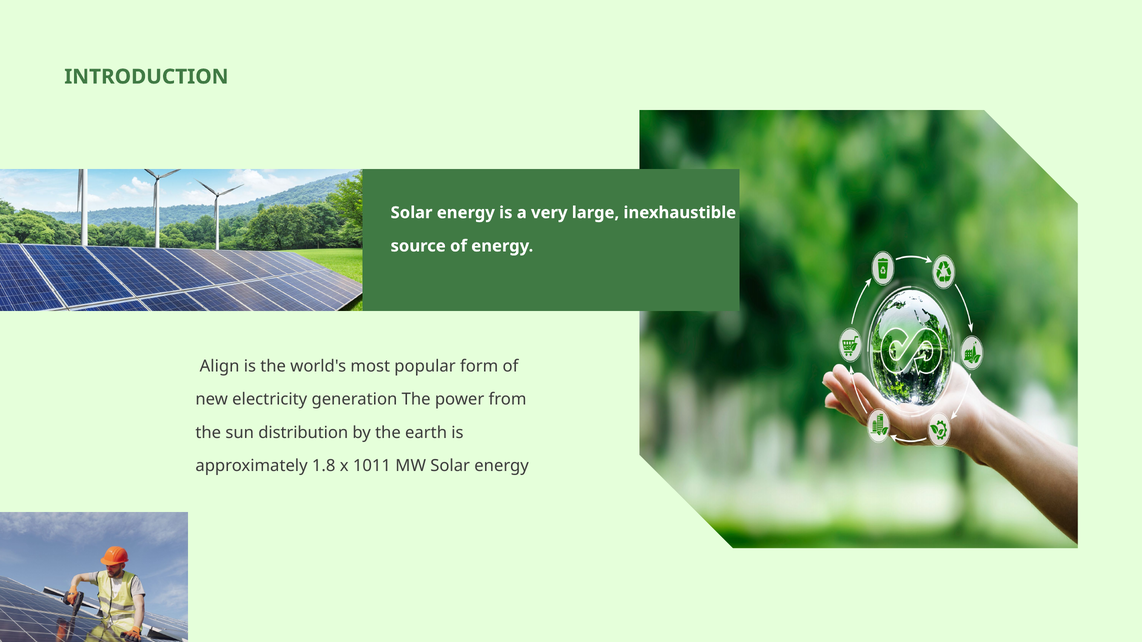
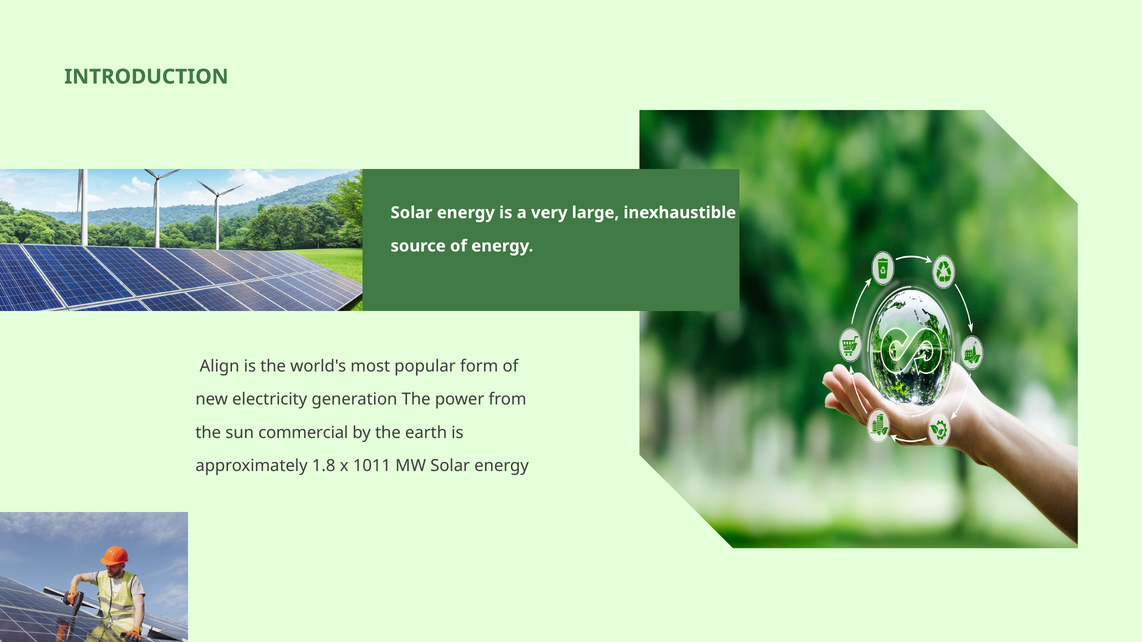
distribution: distribution -> commercial (303, 433)
